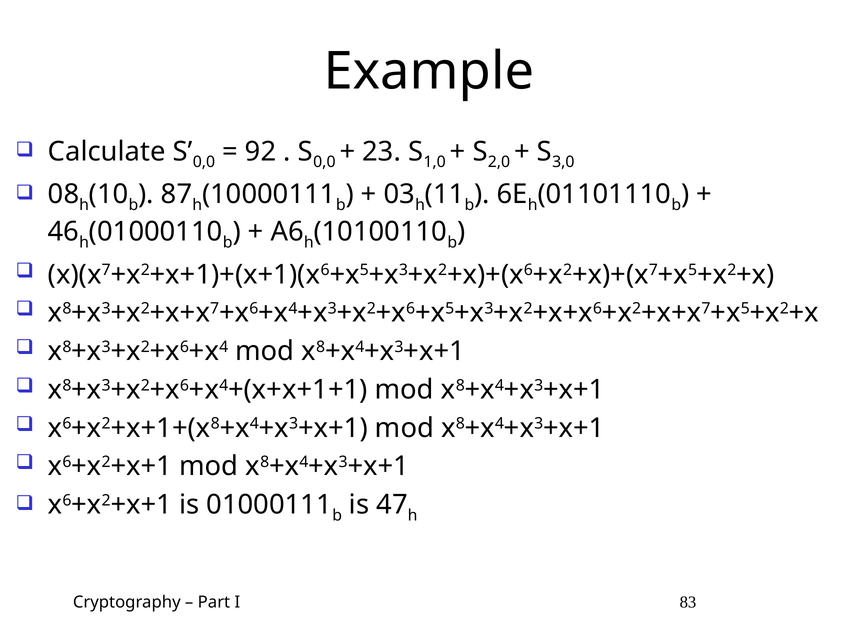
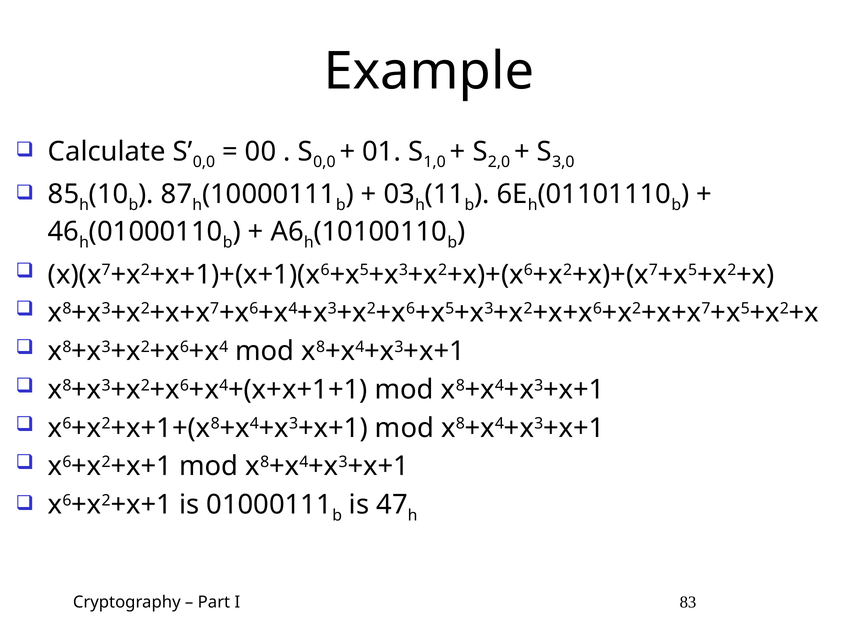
92: 92 -> 00 (261, 151)
23: 23 -> 01 (382, 151)
08: 08 -> 85 (64, 194)
